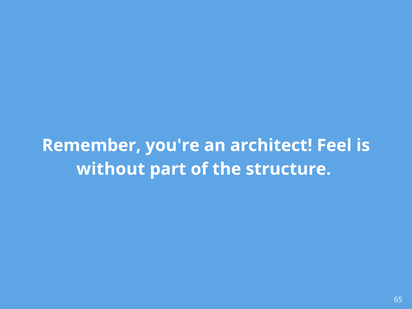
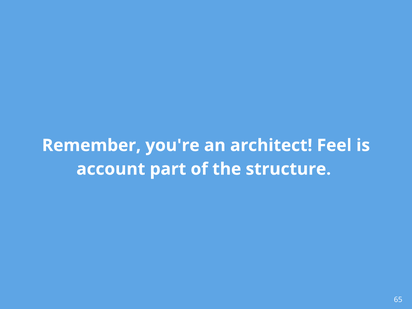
without: without -> account (111, 169)
